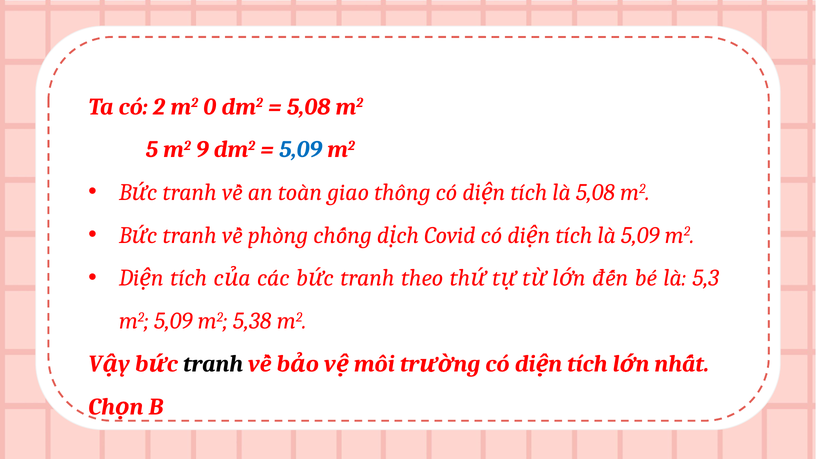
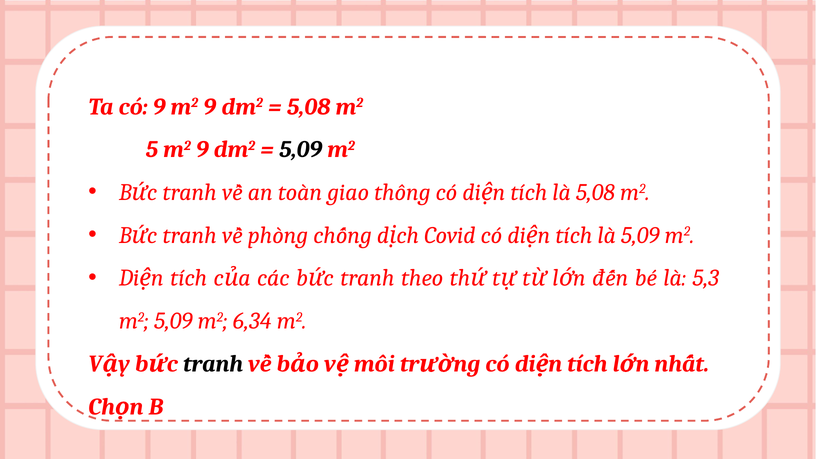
có 2: 2 -> 9 (159, 107)
0: 0 -> 9 (210, 107)
5,09 colour: blue -> black (301, 150)
5,38: 5,38 -> 6,34 (252, 321)
